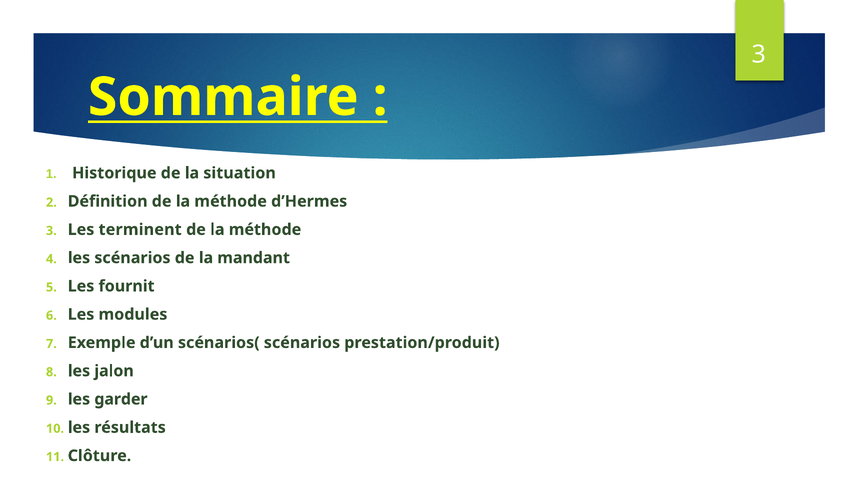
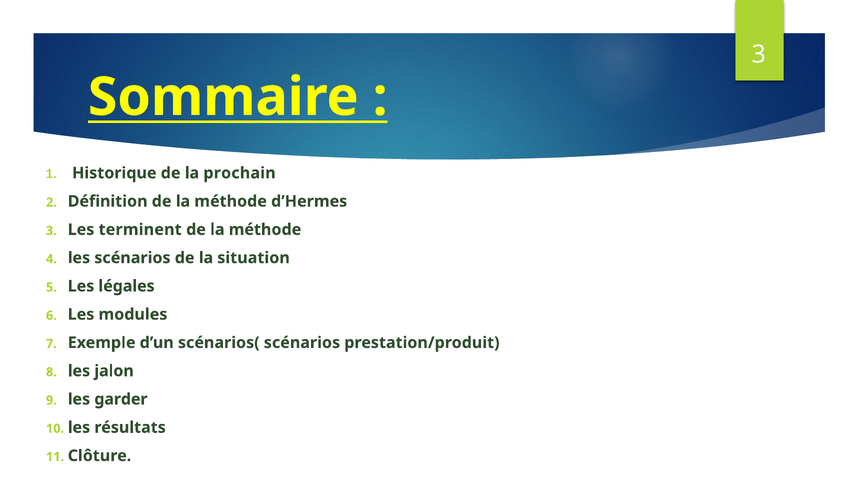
situation: situation -> prochain (240, 173)
mandant: mandant -> situation (254, 258)
fournit: fournit -> légales (127, 286)
